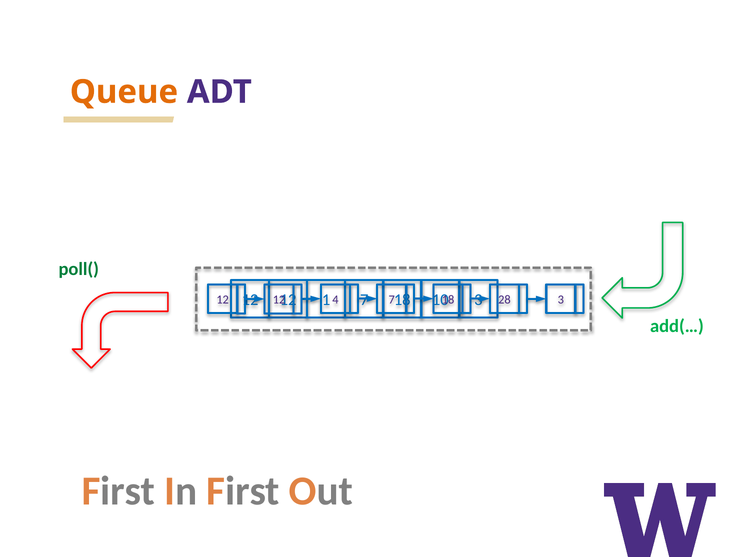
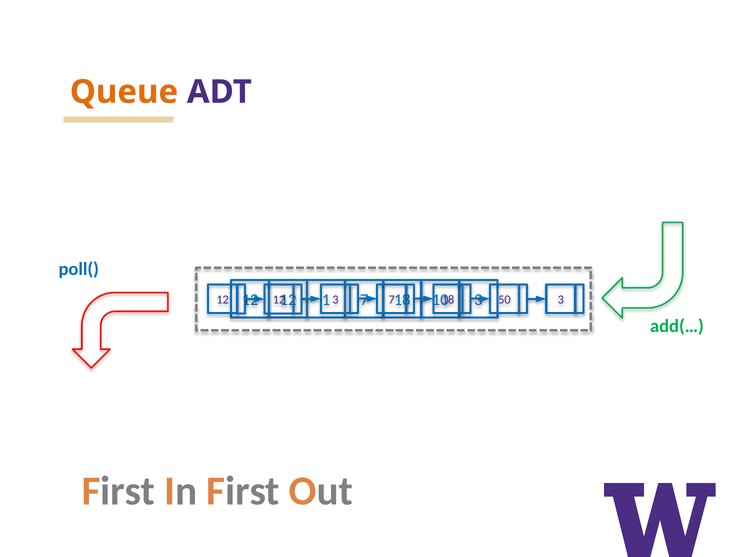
poll( colour: green -> blue (79, 269)
4: 4 -> 3 (335, 299)
28: 28 -> 50 (504, 299)
